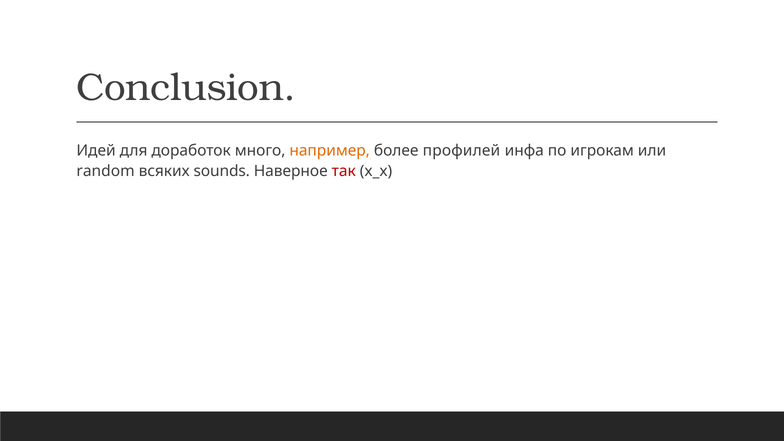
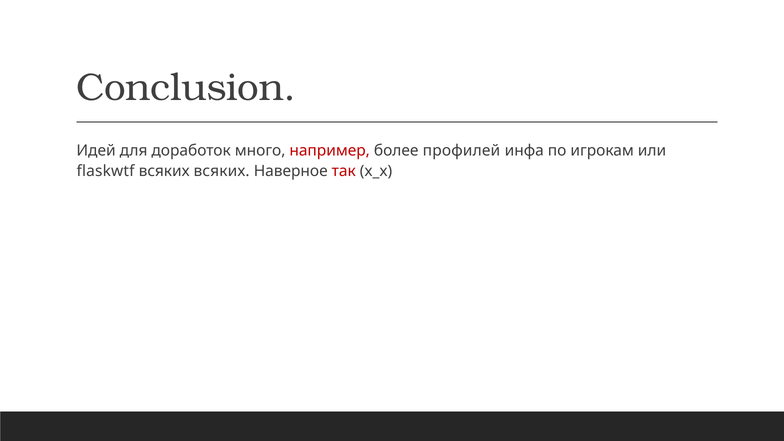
например colour: orange -> red (330, 151)
random: random -> flaskwtf (106, 171)
всяких sounds: sounds -> всяких (222, 171)
